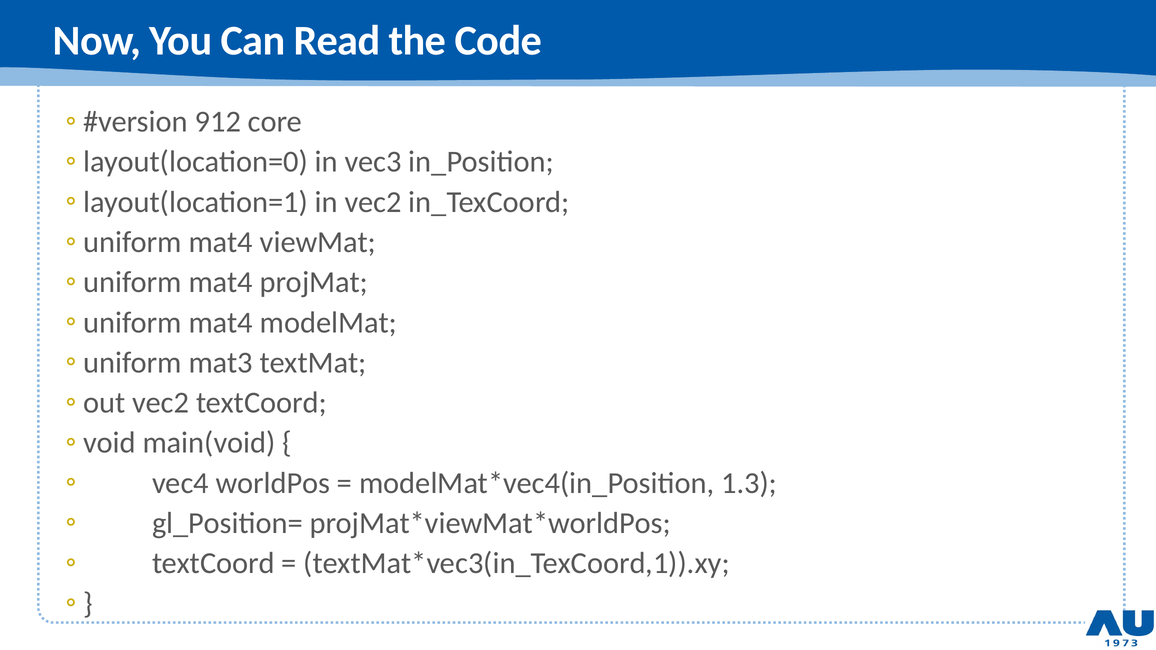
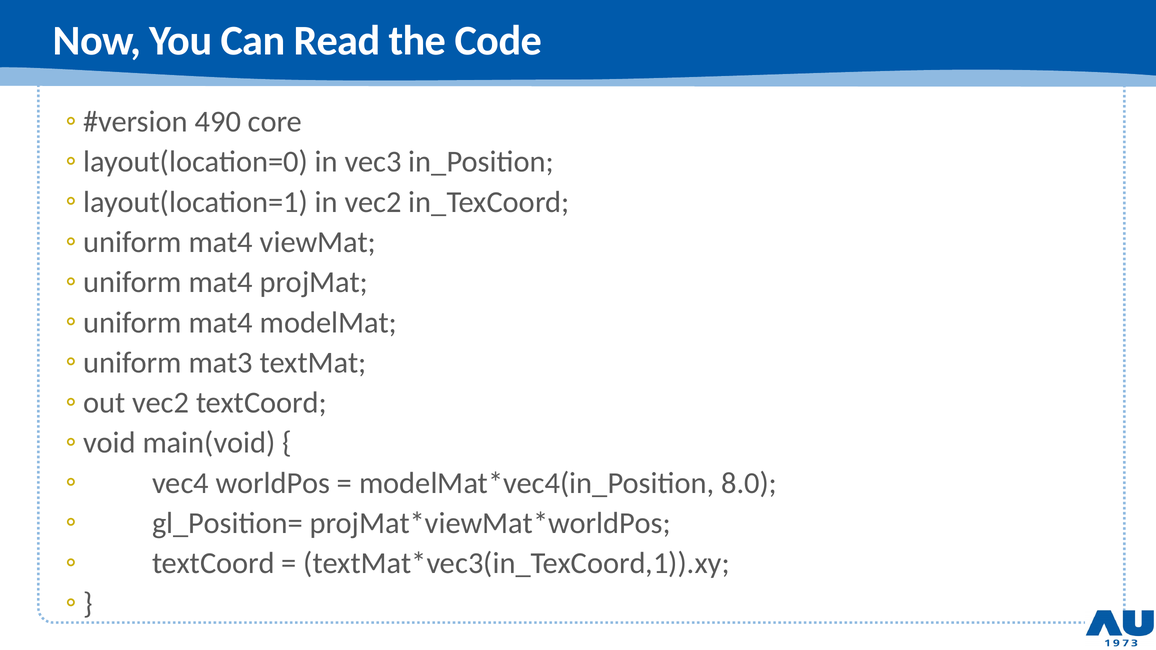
912: 912 -> 490 (218, 122)
1.3: 1.3 -> 8.0 (749, 483)
